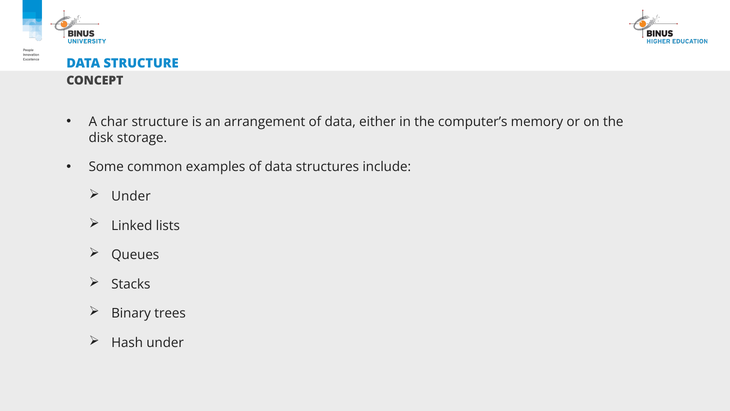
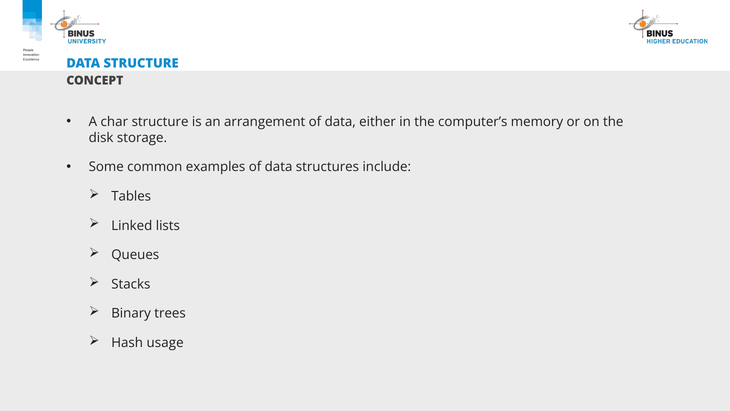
Under: Under -> Tables (131, 196)
Hash under: under -> usage (165, 343)
